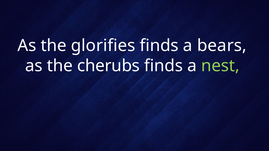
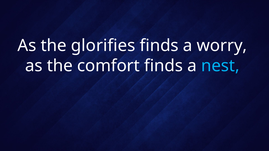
bears: bears -> worry (222, 46)
cherubs: cherubs -> comfort (108, 66)
nest colour: light green -> light blue (220, 66)
